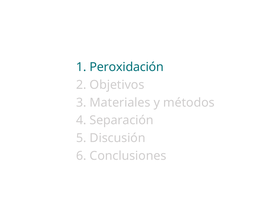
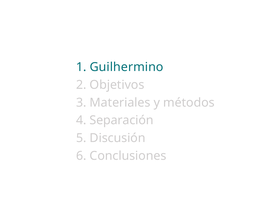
Peroxidación: Peroxidación -> Guilhermino (127, 67)
